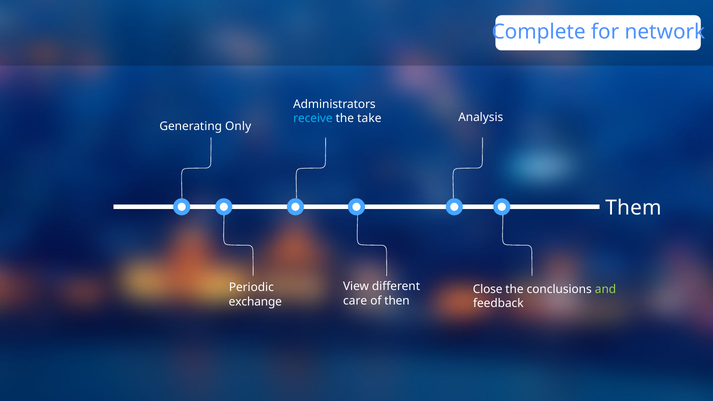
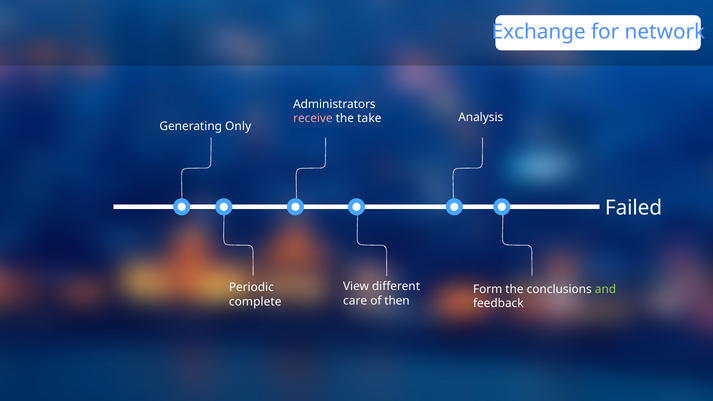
Complete: Complete -> Exchange (539, 32)
receive colour: light blue -> pink (313, 119)
Them: Them -> Failed (634, 208)
Close: Close -> Form (488, 289)
exchange: exchange -> complete (255, 302)
